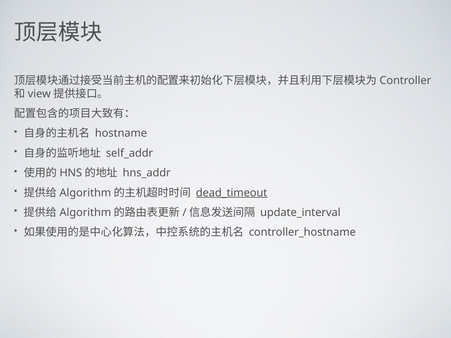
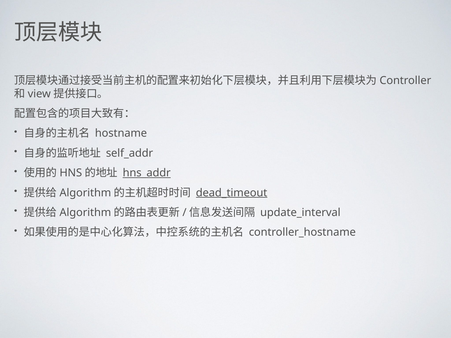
hns_addr underline: none -> present (147, 173)
